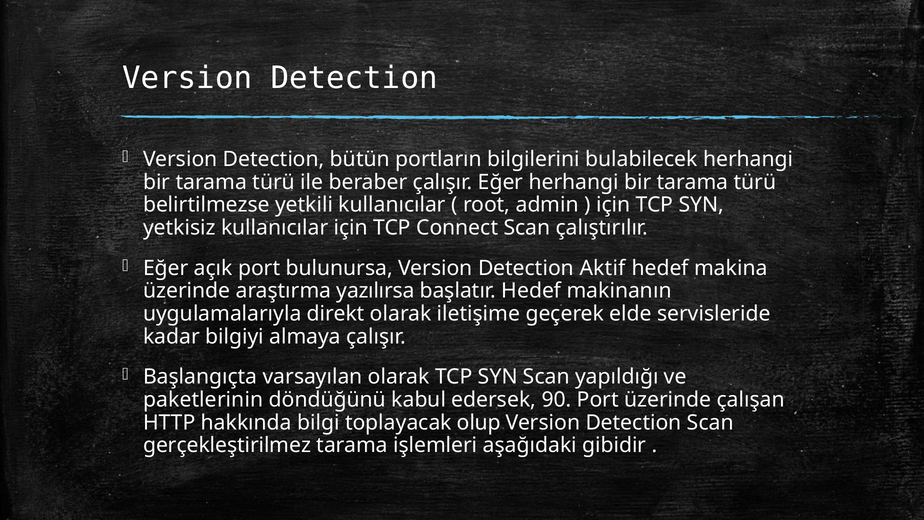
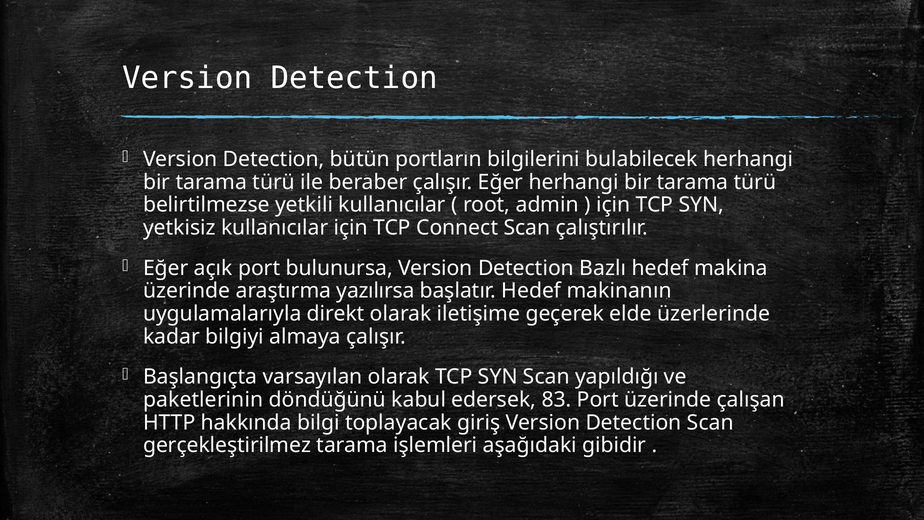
Aktif: Aktif -> Bazlı (603, 268)
servisleride: servisleride -> üzerlerinde (714, 314)
90: 90 -> 83 (556, 400)
olup: olup -> giriş (479, 423)
